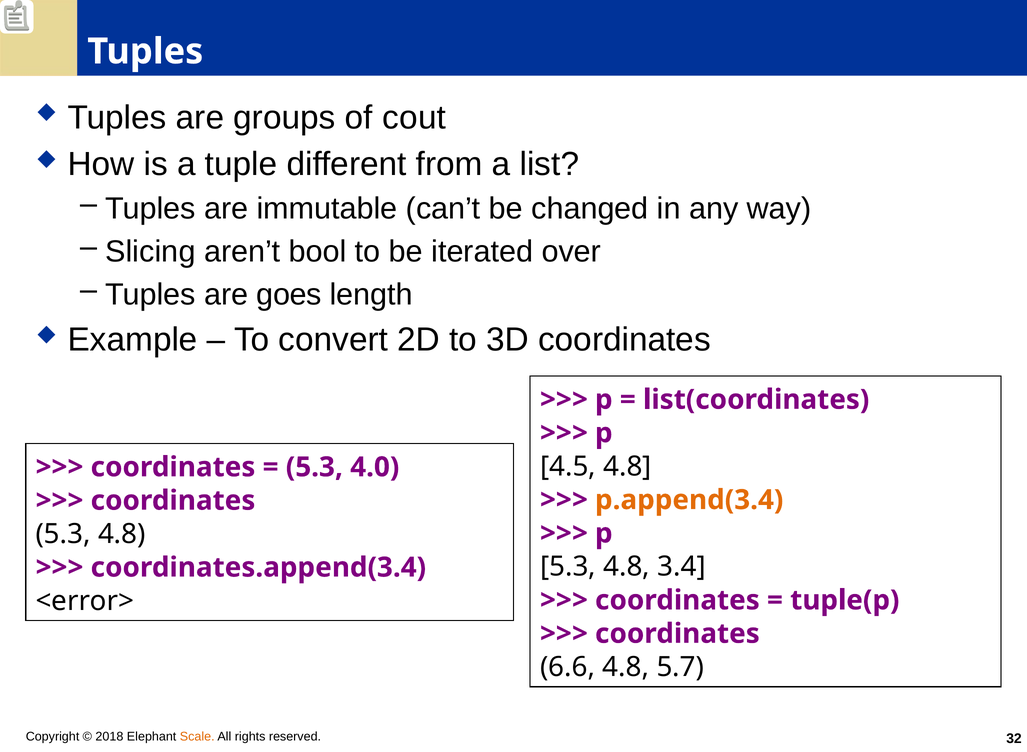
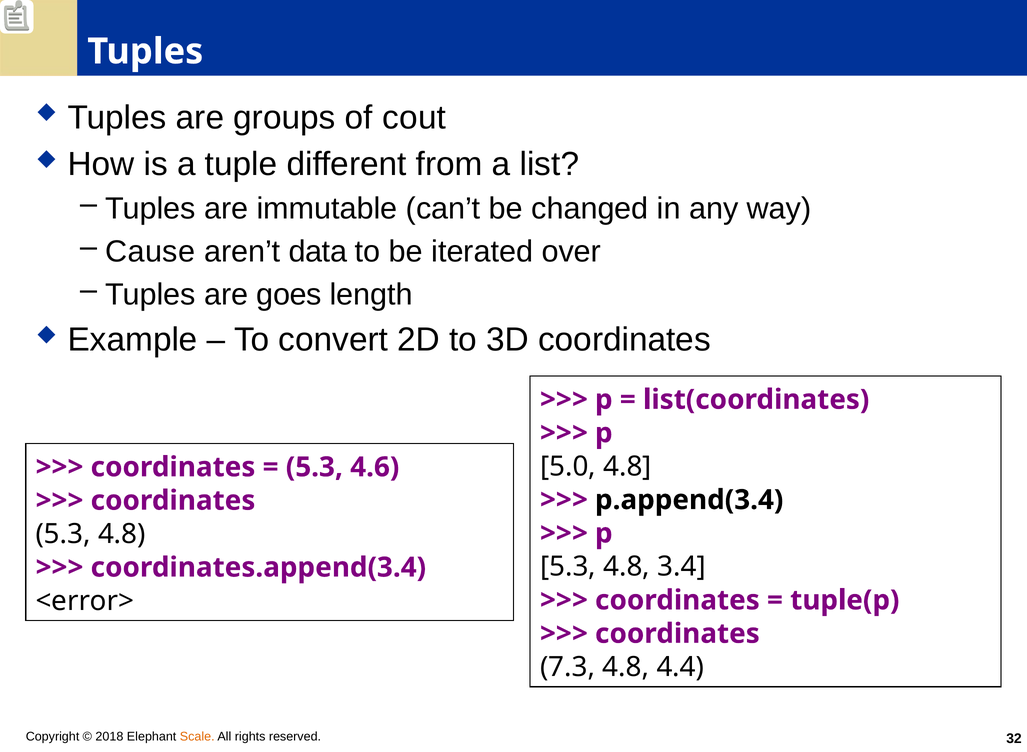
Slicing: Slicing -> Cause (150, 251)
bool: bool -> data (318, 251)
4.5: 4.5 -> 5.0 (568, 466)
4.0: 4.0 -> 4.6 (375, 467)
p.append(3.4 colour: orange -> black (689, 500)
6.6: 6.6 -> 7.3 (568, 667)
5.7: 5.7 -> 4.4 (680, 667)
